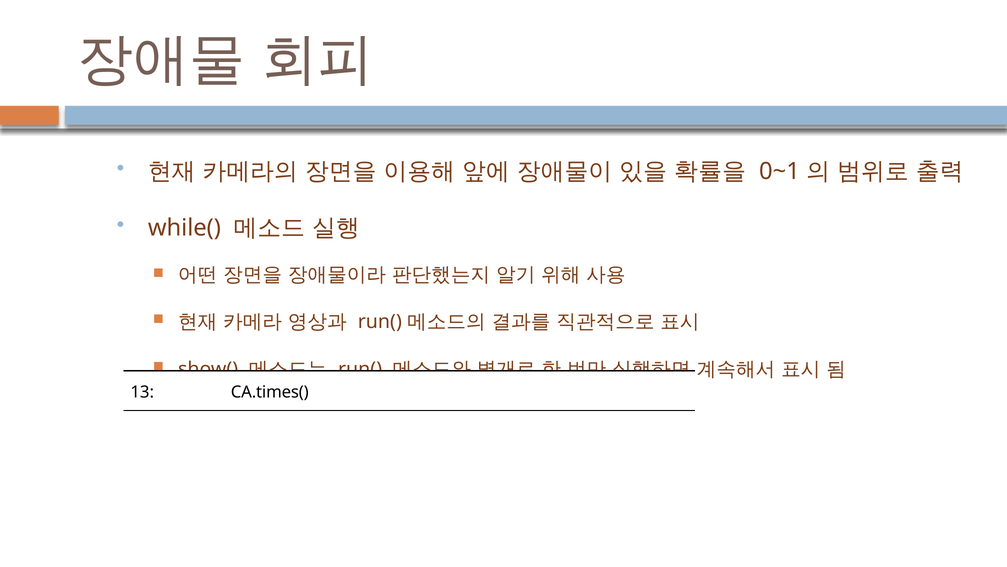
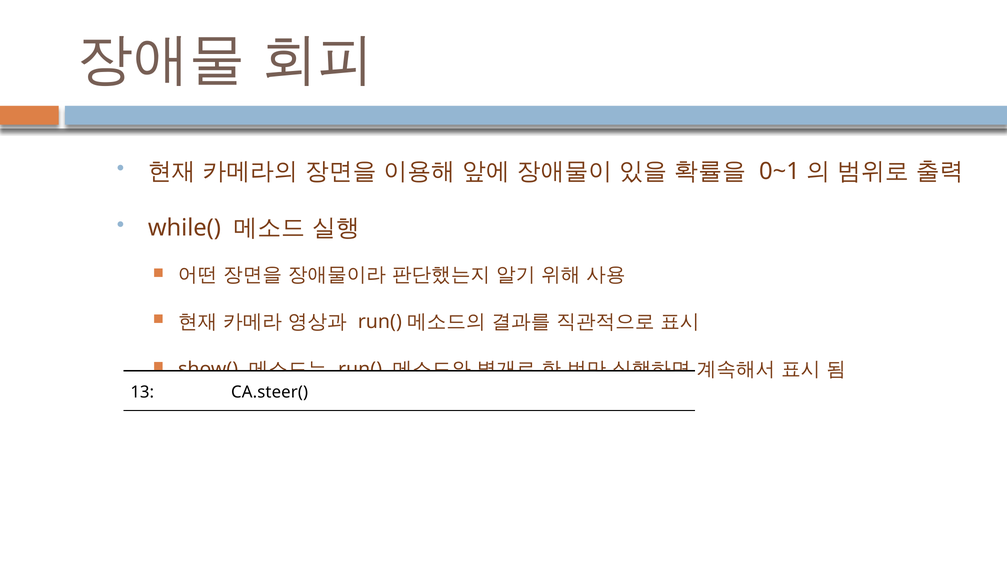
CA.times(: CA.times( -> CA.steer( (270, 392)
